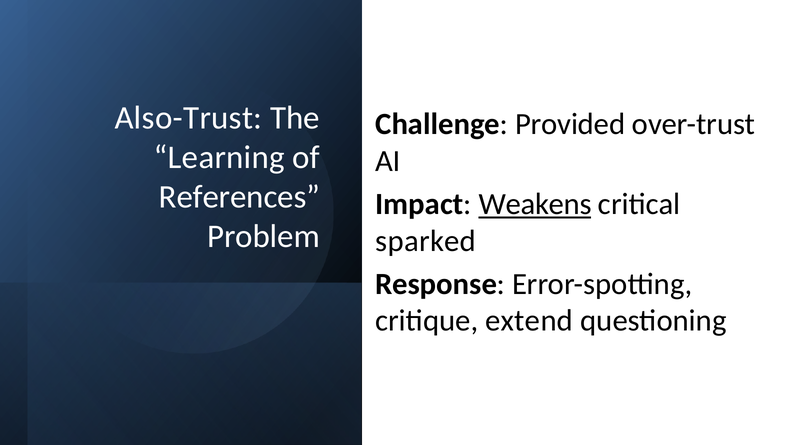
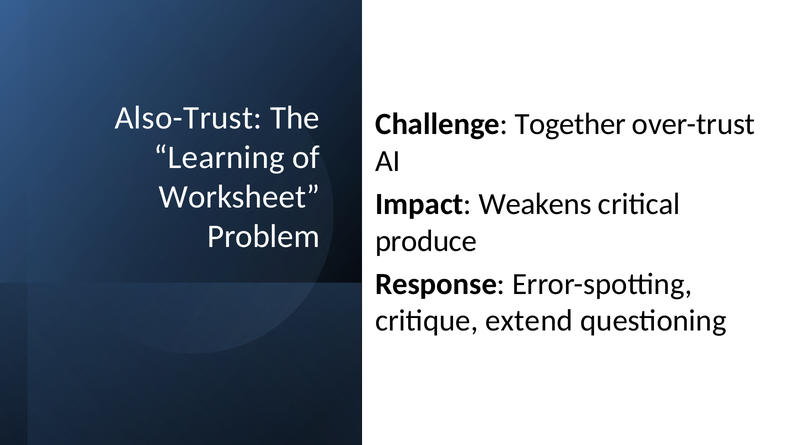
Provided: Provided -> Together (570, 124)
References: References -> Worksheet (239, 197)
Weakens underline: present -> none (535, 204)
sparked: sparked -> produce (426, 241)
